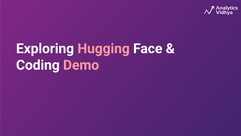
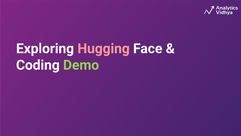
Demo colour: pink -> light green (81, 65)
